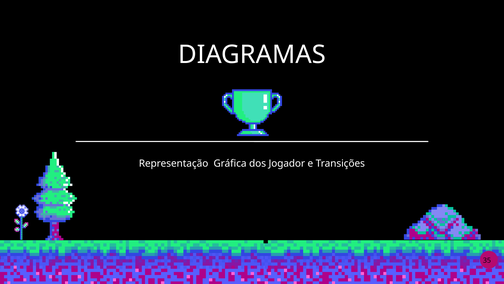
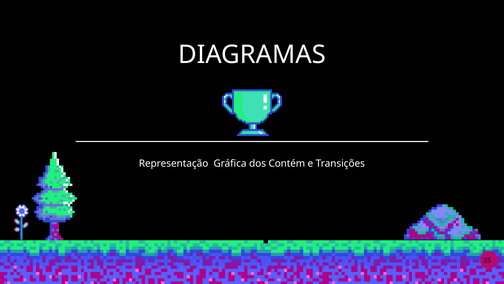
Jogador: Jogador -> Contém (287, 163)
